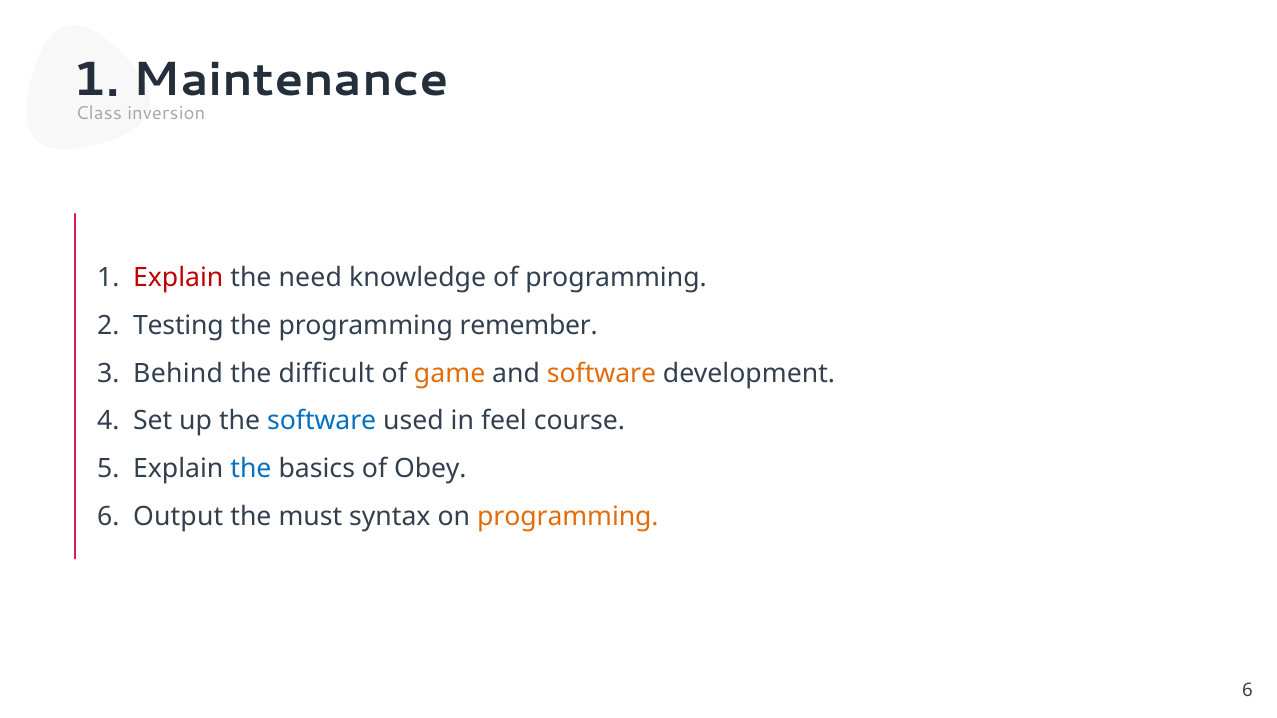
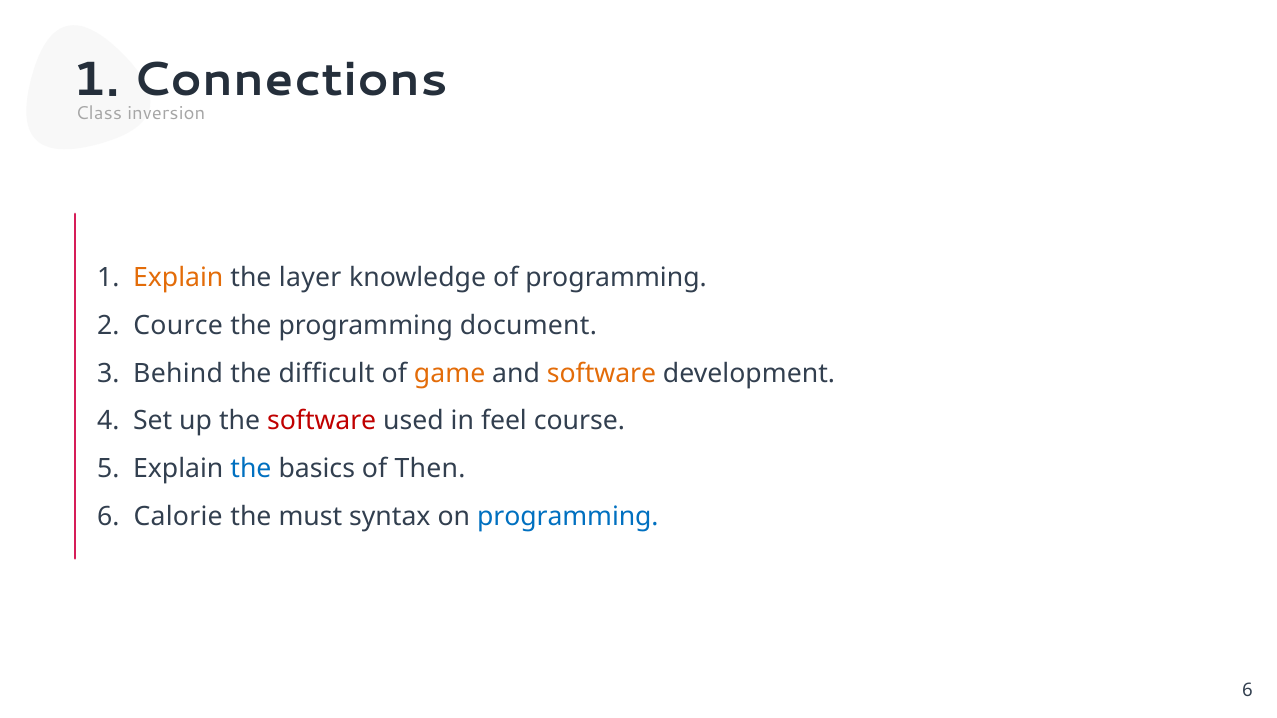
Maintenance: Maintenance -> Connections (291, 79)
Explain colour: red -> orange (178, 278)
need: need -> layer (310, 278)
Testing: Testing -> Cource (178, 326)
remember: remember -> document (528, 326)
software colour: blue -> red (322, 421)
Obey: Obey -> Then (430, 469)
Output: Output -> Calorie (178, 517)
programming colour: orange -> blue (568, 517)
